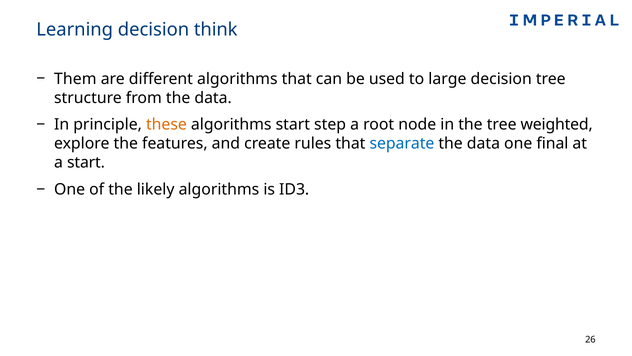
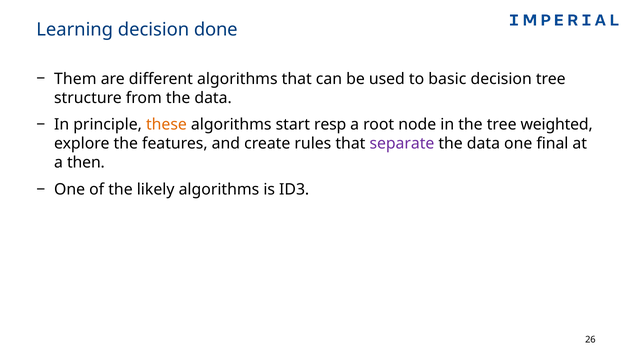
think: think -> done (216, 30)
large: large -> basic (447, 79)
step: step -> resp (330, 125)
separate colour: blue -> purple (402, 143)
a start: start -> then (86, 162)
